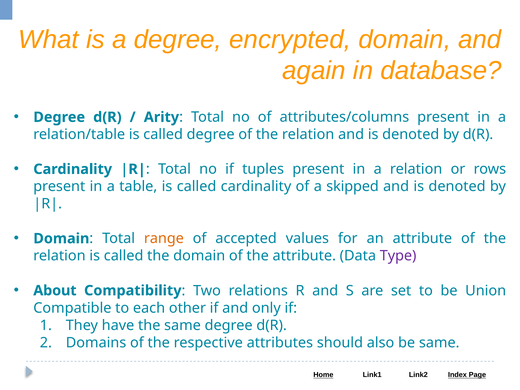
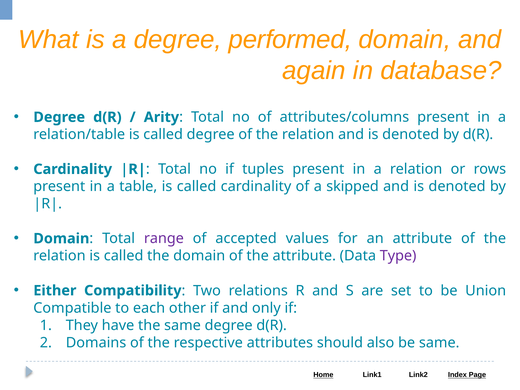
encrypted: encrypted -> performed (290, 40)
range colour: orange -> purple (164, 239)
About: About -> Either (55, 291)
